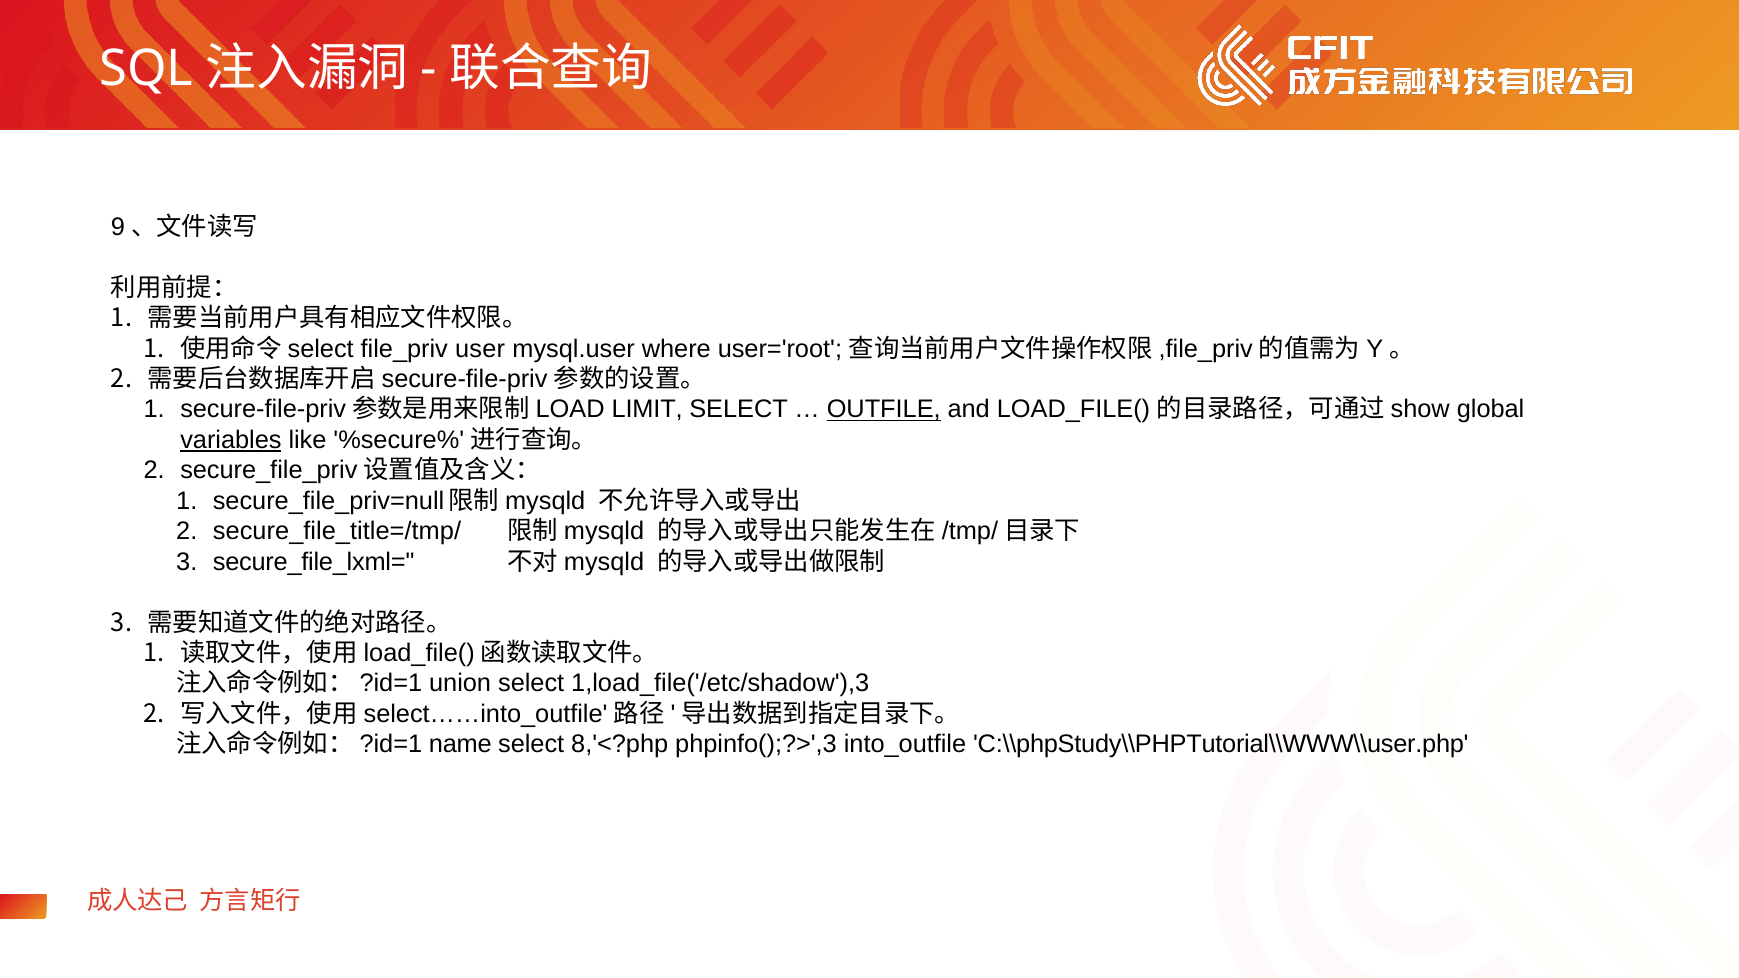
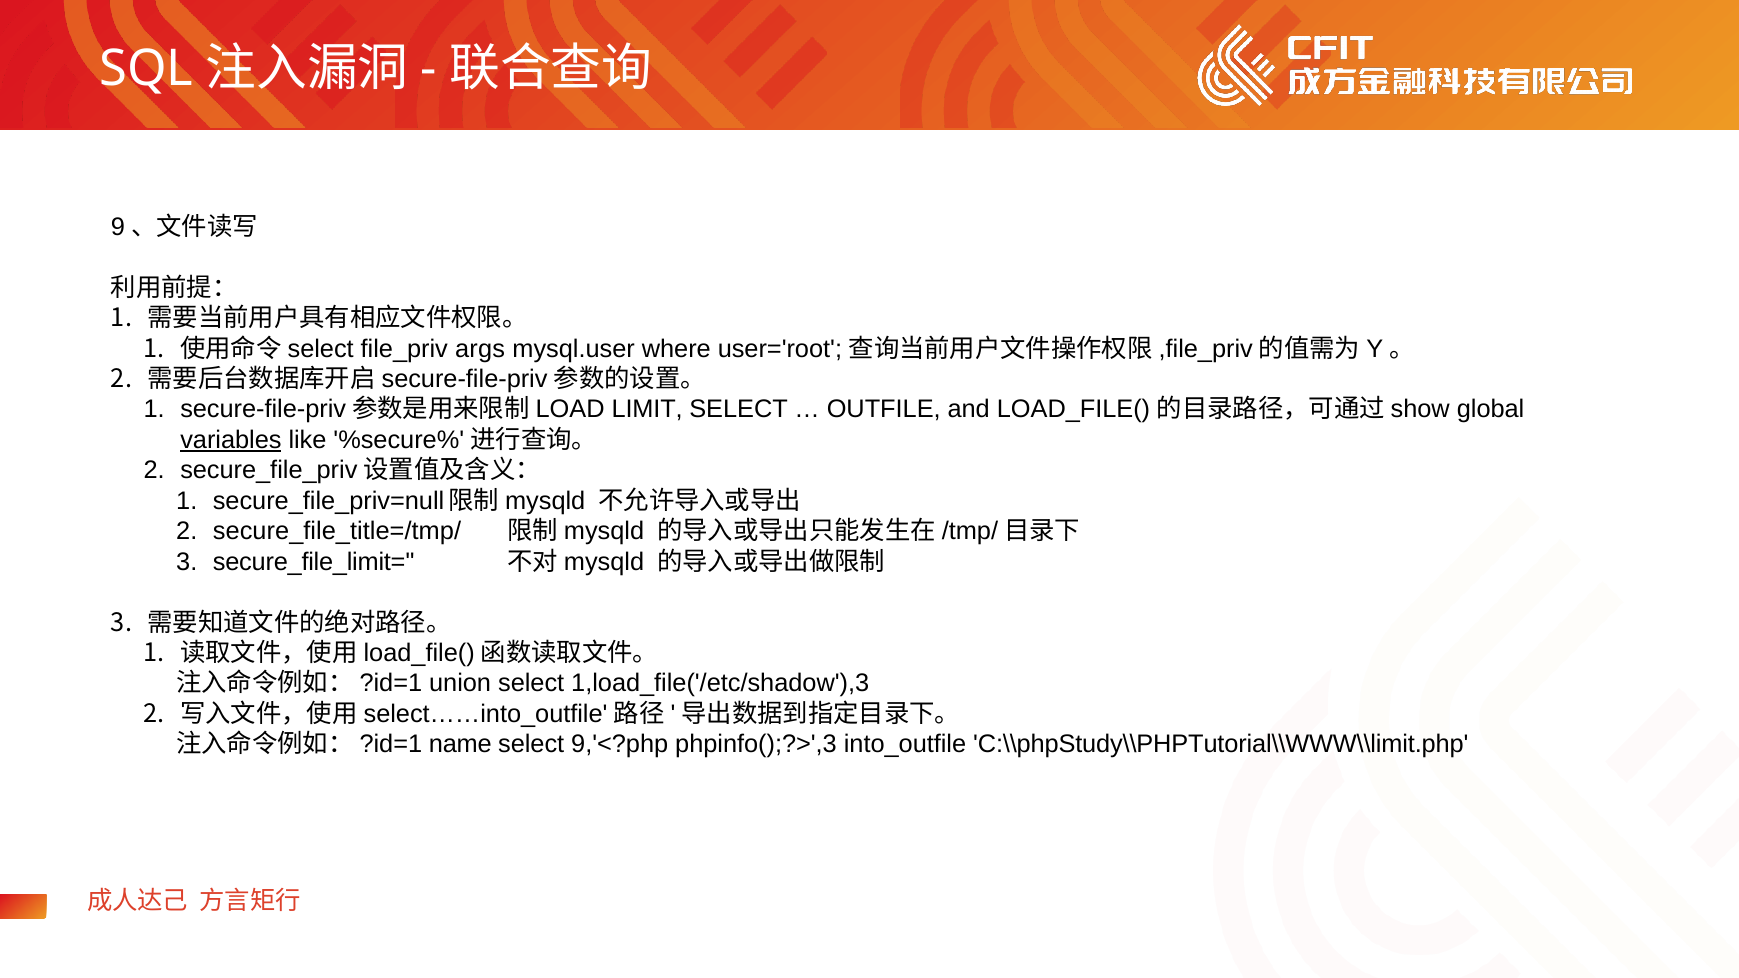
user: user -> args (480, 349)
OUTFILE underline: present -> none (884, 410)
secure_file_lxml=: secure_file_lxml= -> secure_file_limit= (314, 562)
8,'<?php: 8,'<?php -> 9,'<?php (620, 745)
C:\\phpStudy\\PHPTutorial\\WWW\\user.php: C:\\phpStudy\\PHPTutorial\\WWW\\user.php -> C:\\phpStudy\\PHPTutorial\\WWW\\limit.php (1221, 745)
